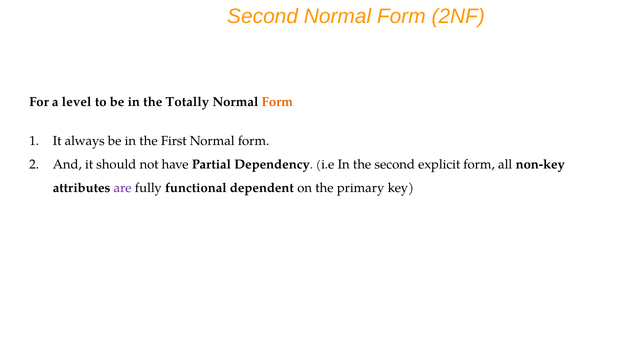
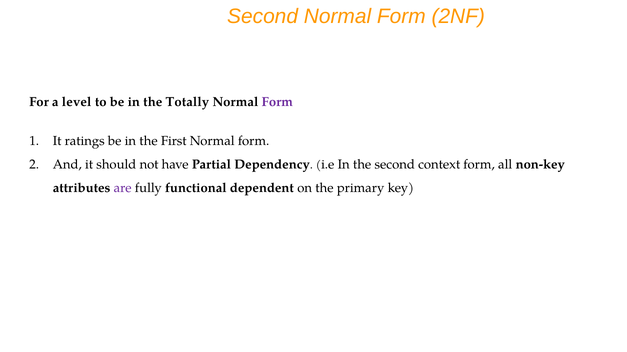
Form colour: orange -> purple (277, 102)
always: always -> ratings (85, 141)
explicit: explicit -> context (439, 165)
